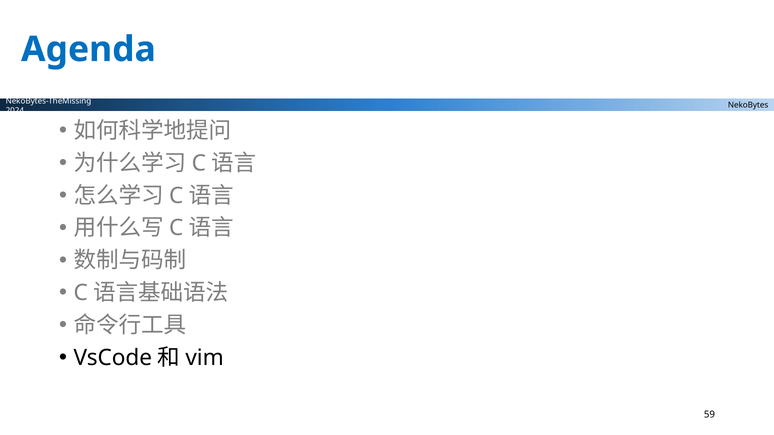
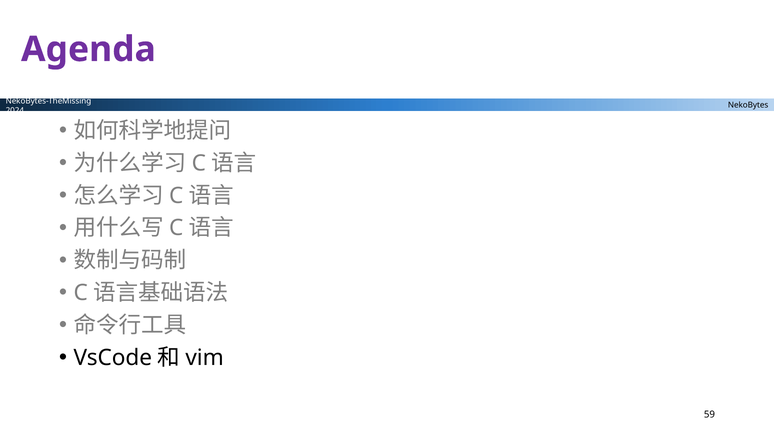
Agenda colour: blue -> purple (88, 49)
